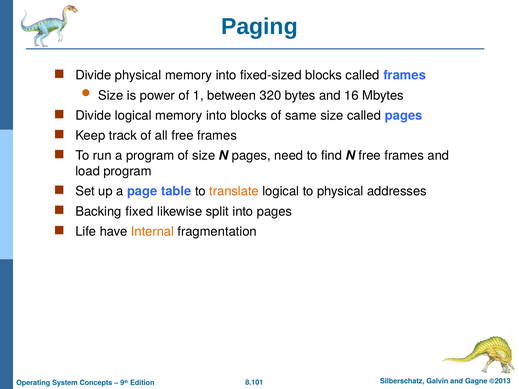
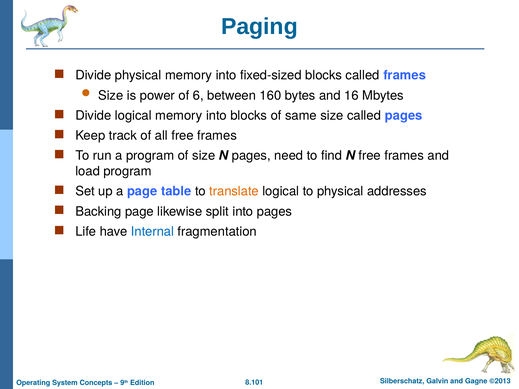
1: 1 -> 6 (198, 95)
320: 320 -> 160 (270, 95)
Backing fixed: fixed -> page (139, 212)
Internal colour: orange -> blue (153, 232)
